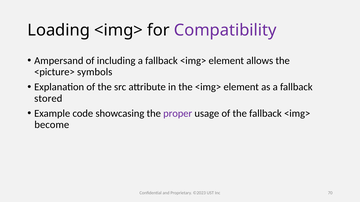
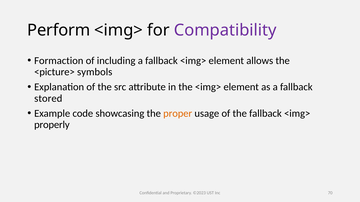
Loading: Loading -> Perform (59, 30)
Ampersand: Ampersand -> Formaction (59, 61)
proper colour: purple -> orange (178, 114)
become: become -> properly (52, 125)
